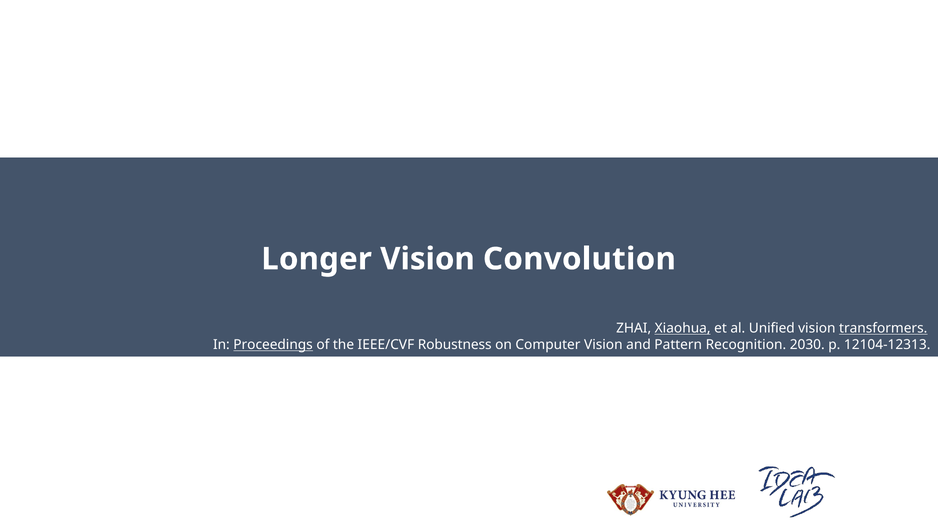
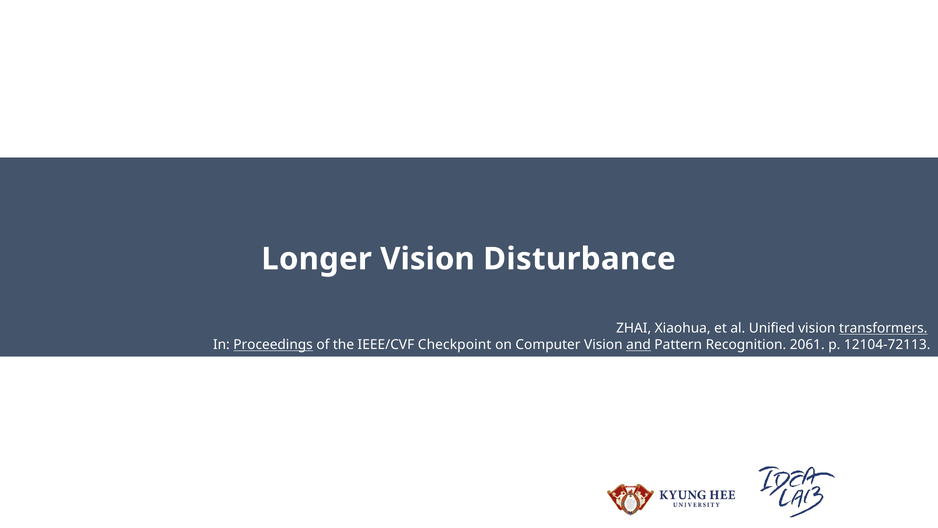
Convolution: Convolution -> Disturbance (579, 259)
Xiaohua underline: present -> none (683, 328)
Robustness: Robustness -> Checkpoint (455, 345)
and underline: none -> present (639, 345)
2030: 2030 -> 2061 (807, 345)
12104-12313: 12104-12313 -> 12104-72113 (887, 345)
